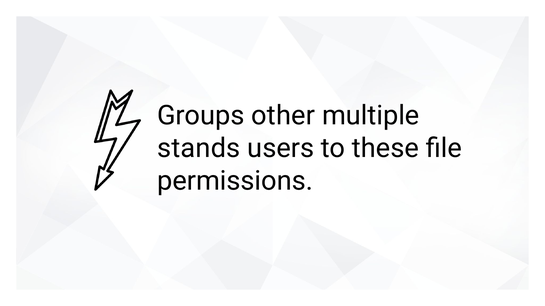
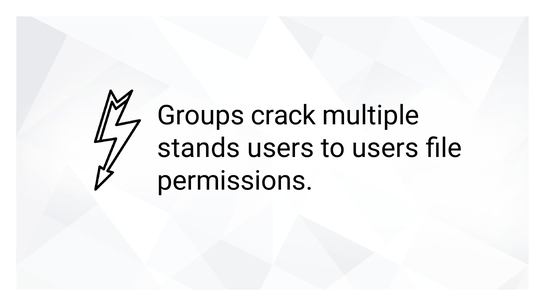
other: other -> crack (283, 116)
to these: these -> users (385, 149)
